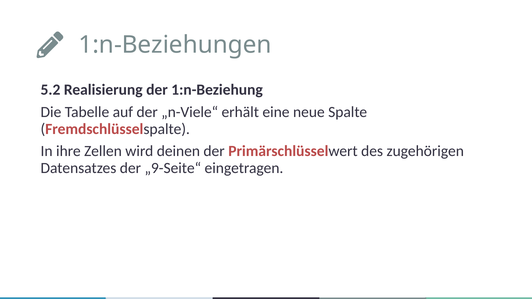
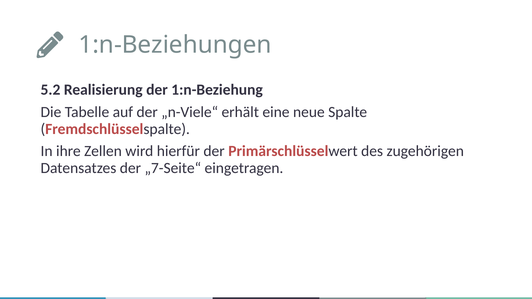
deinen: deinen -> hierfür (178, 151)
„9-Seite“: „9-Seite“ -> „7-Seite“ (173, 168)
